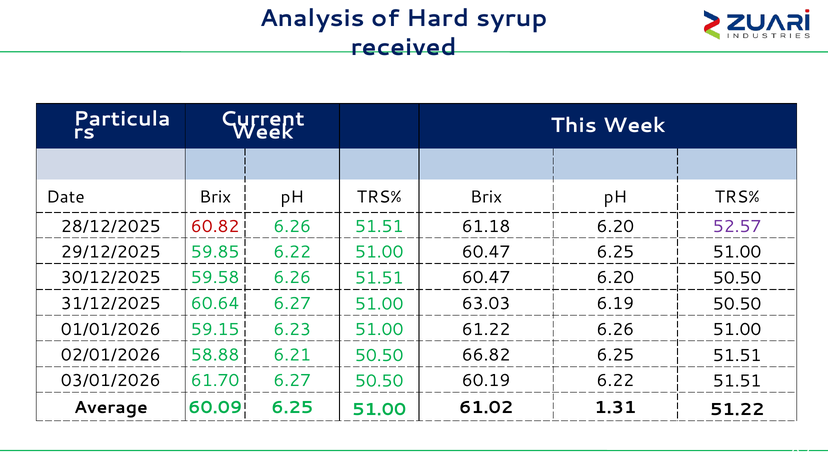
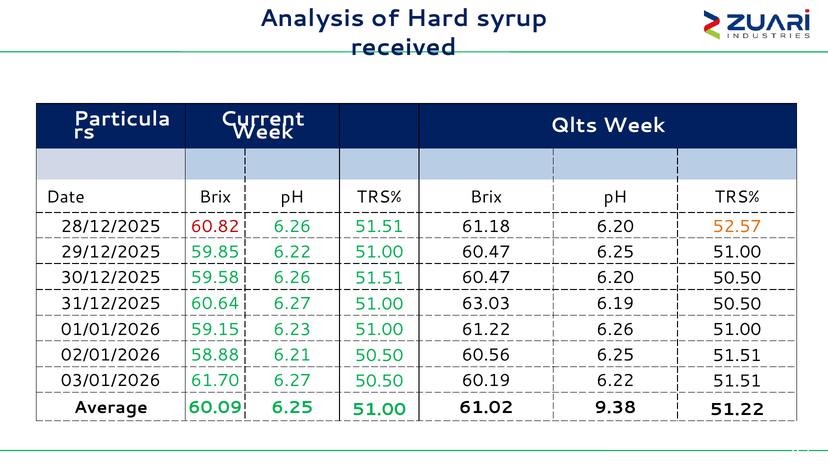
This: This -> Qlts (574, 125)
52.57 colour: purple -> orange (737, 226)
66.82: 66.82 -> 60.56 (486, 355)
1.31: 1.31 -> 9.38 (615, 408)
